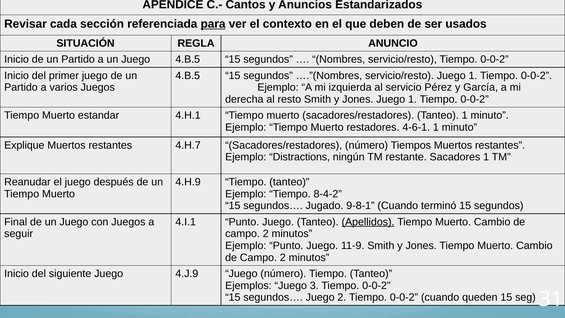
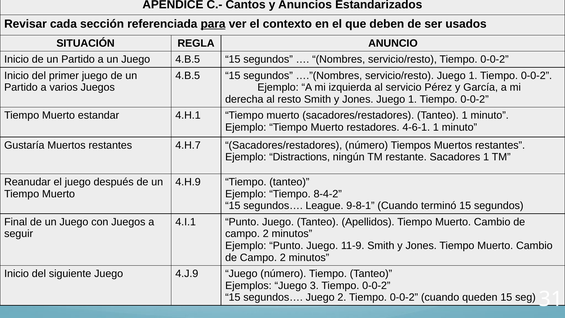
Explique: Explique -> Gustaría (24, 145)
Jugado: Jugado -> League (325, 206)
Apellidos underline: present -> none (368, 222)
